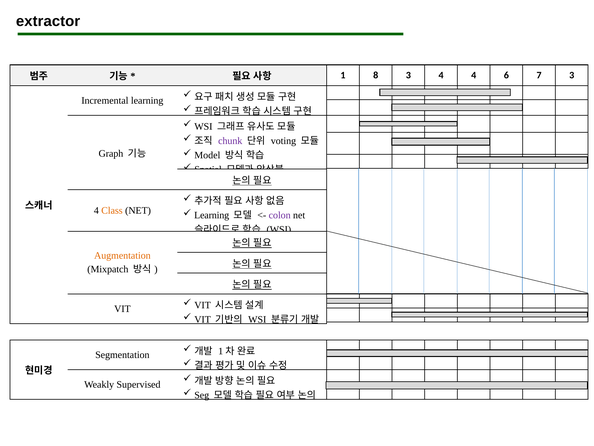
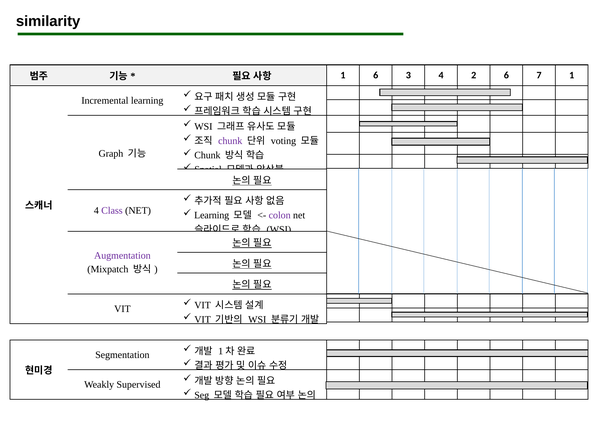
extractor: extractor -> similarity (48, 21)
1 8: 8 -> 6 (376, 75)
4 4: 4 -> 2 (474, 75)
7 3: 3 -> 1 (572, 75)
Model: Model -> Chunk (207, 155)
Class colour: orange -> purple (112, 210)
Augmentation colour: orange -> purple (122, 255)
